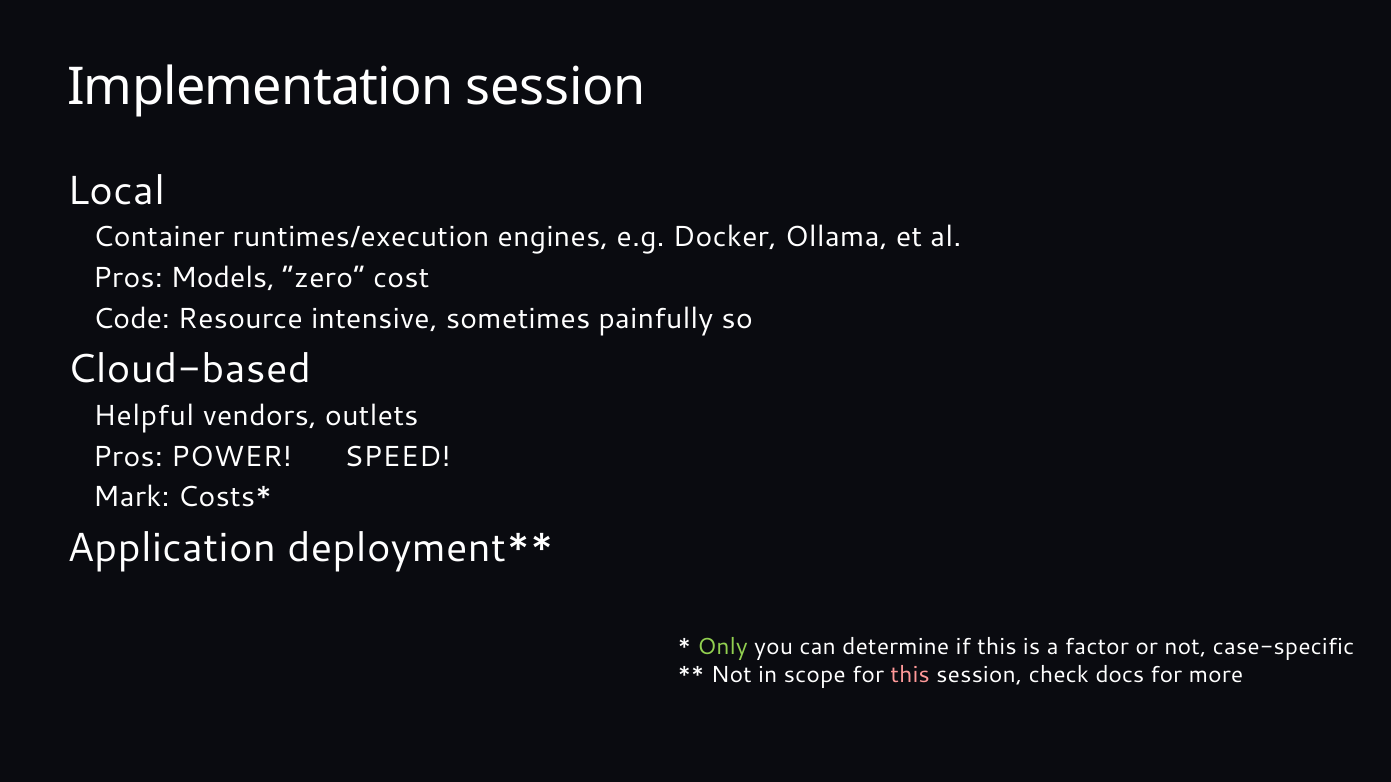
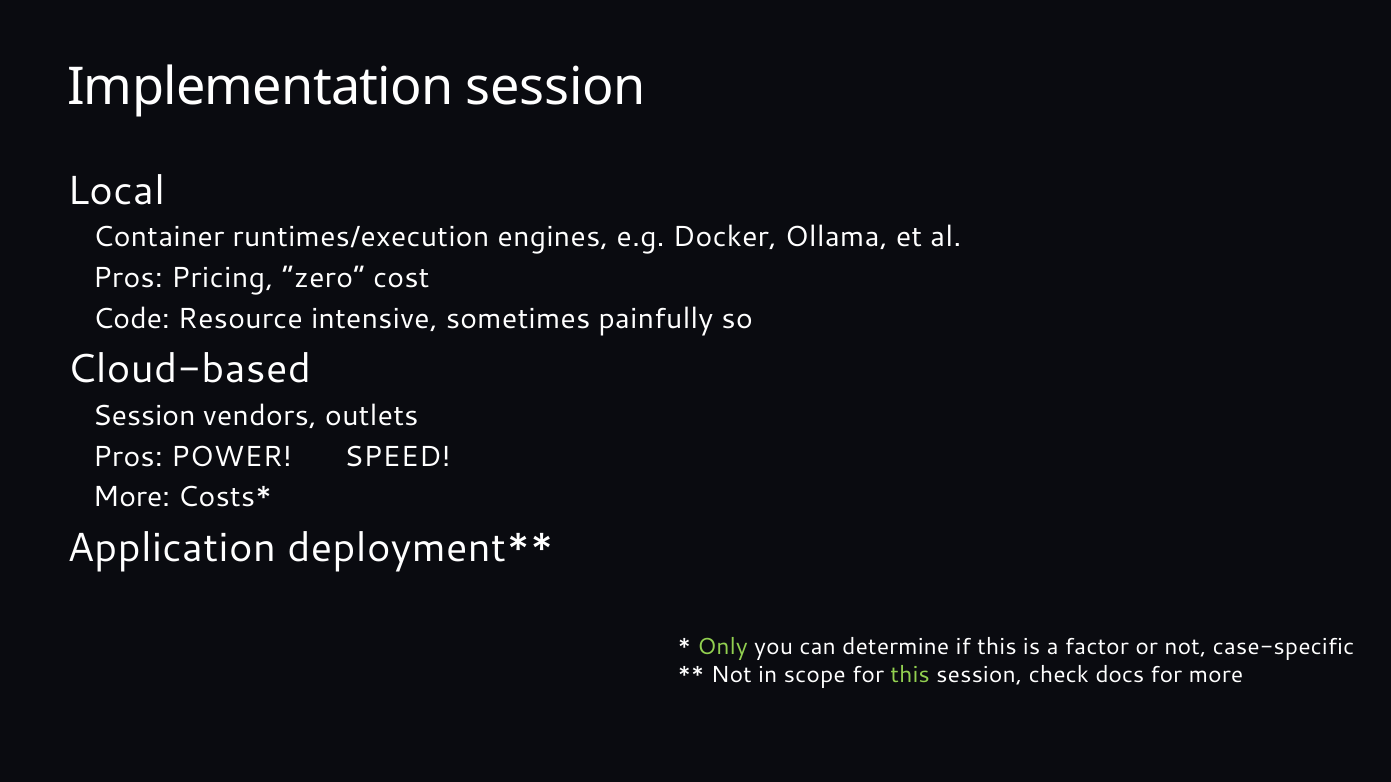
Models: Models -> Pricing (222, 278)
Helpful: Helpful -> Session (144, 416)
Mark: Mark -> More (131, 497)
this colour: pink -> light green (910, 675)
